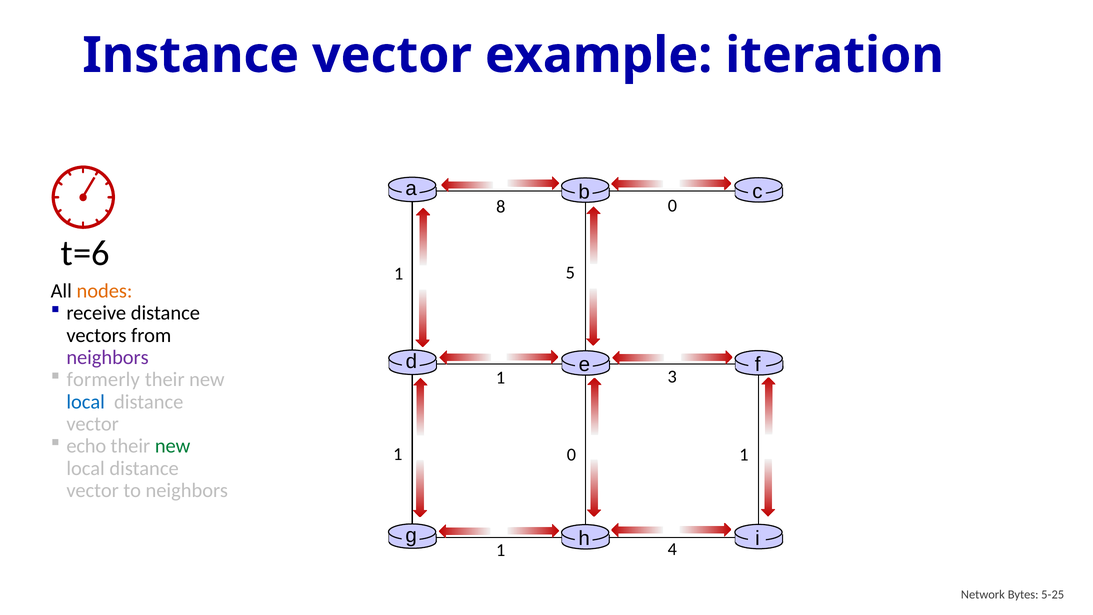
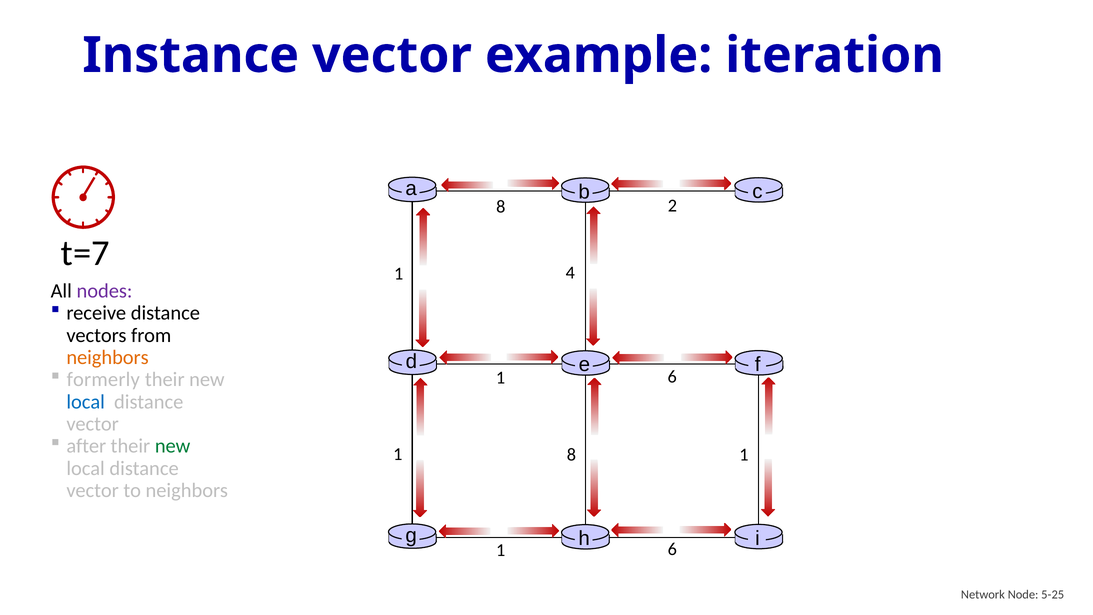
8 0: 0 -> 2 (672, 206)
t=6: t=6 -> t=7 (85, 253)
5: 5 -> 4 (570, 273)
nodes colour: orange -> purple (104, 291)
neighbors colour: purple -> orange (108, 357)
3: 3 -> 6 (672, 377)
echo: echo -> after (86, 446)
1 0: 0 -> 8 (571, 454)
4: 4 -> 6 (672, 549)
Bytes: Bytes -> Node (1023, 595)
